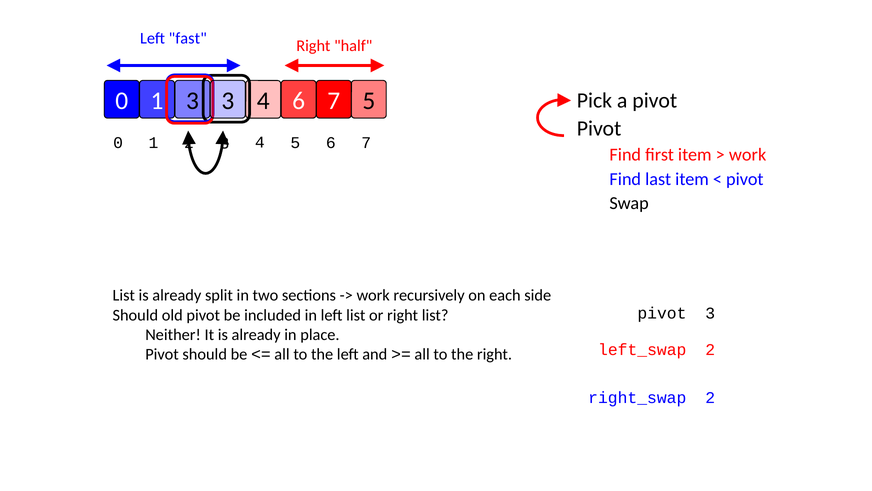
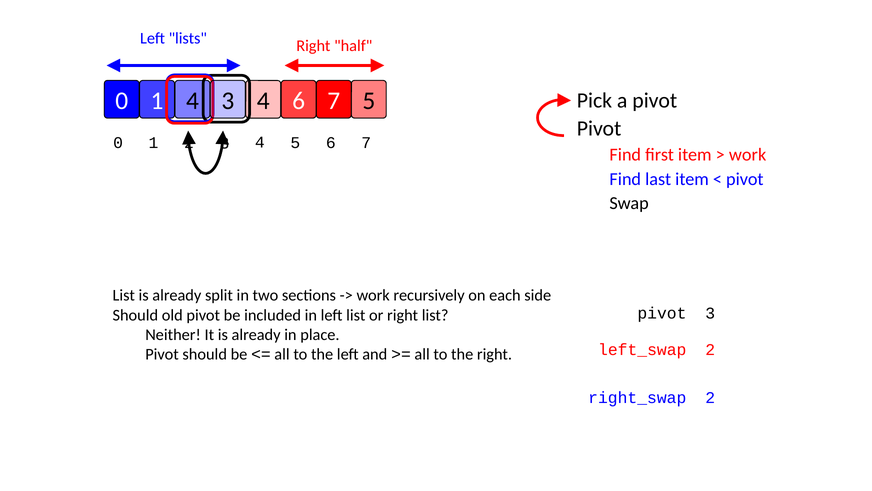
fast: fast -> lists (188, 38)
1 3: 3 -> 4 (192, 101)
